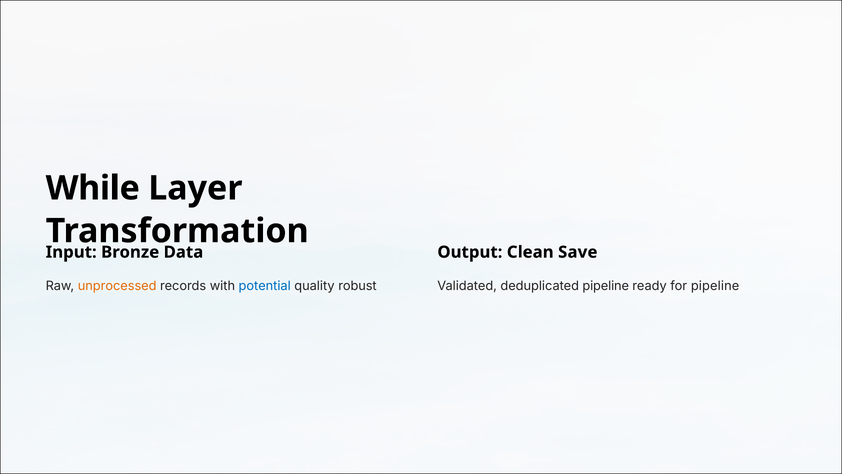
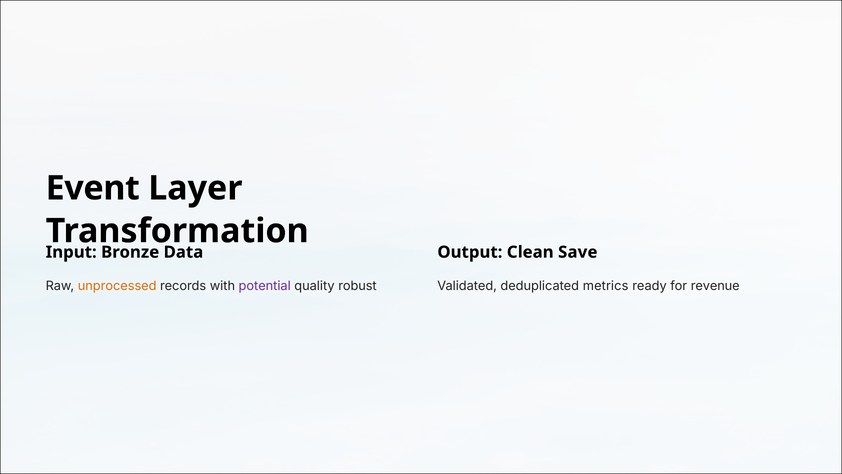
While: While -> Event (93, 188)
potential colour: blue -> purple (265, 286)
deduplicated pipeline: pipeline -> metrics (606, 286)
for pipeline: pipeline -> revenue (715, 286)
